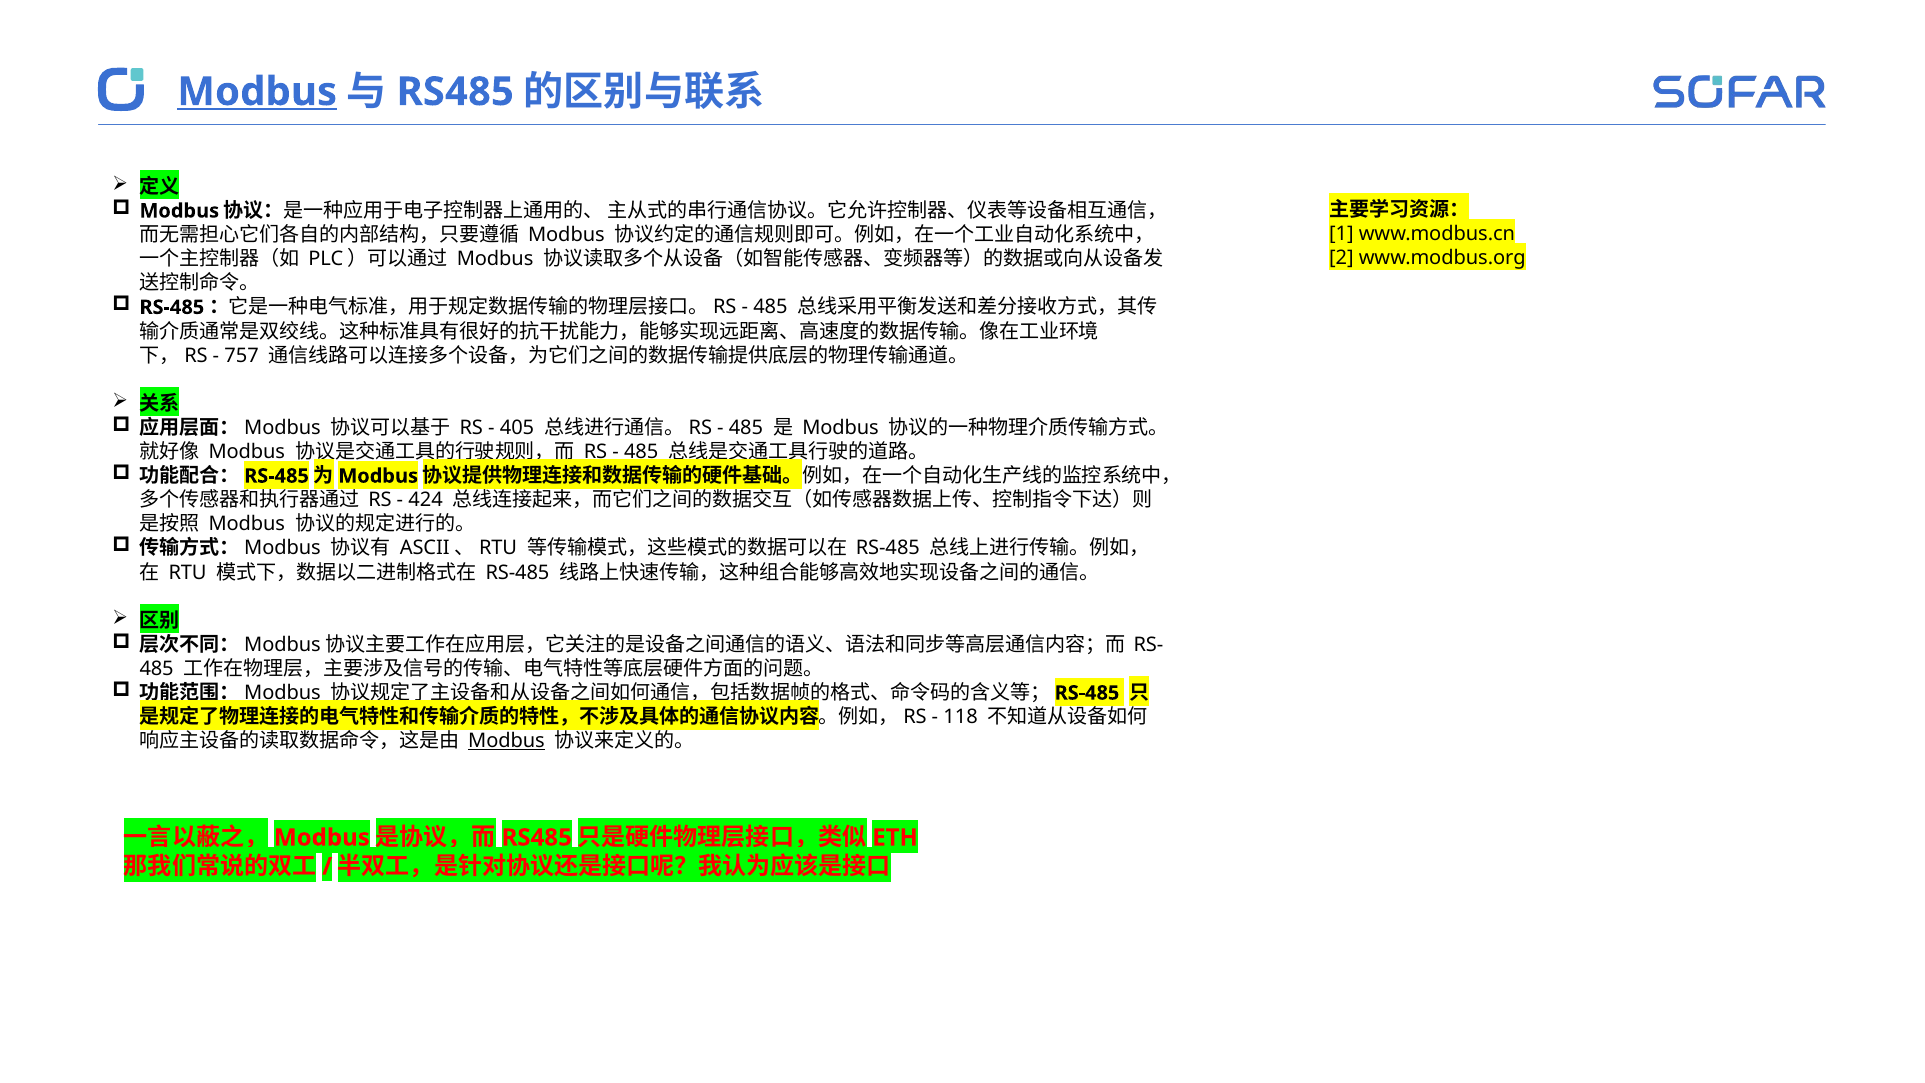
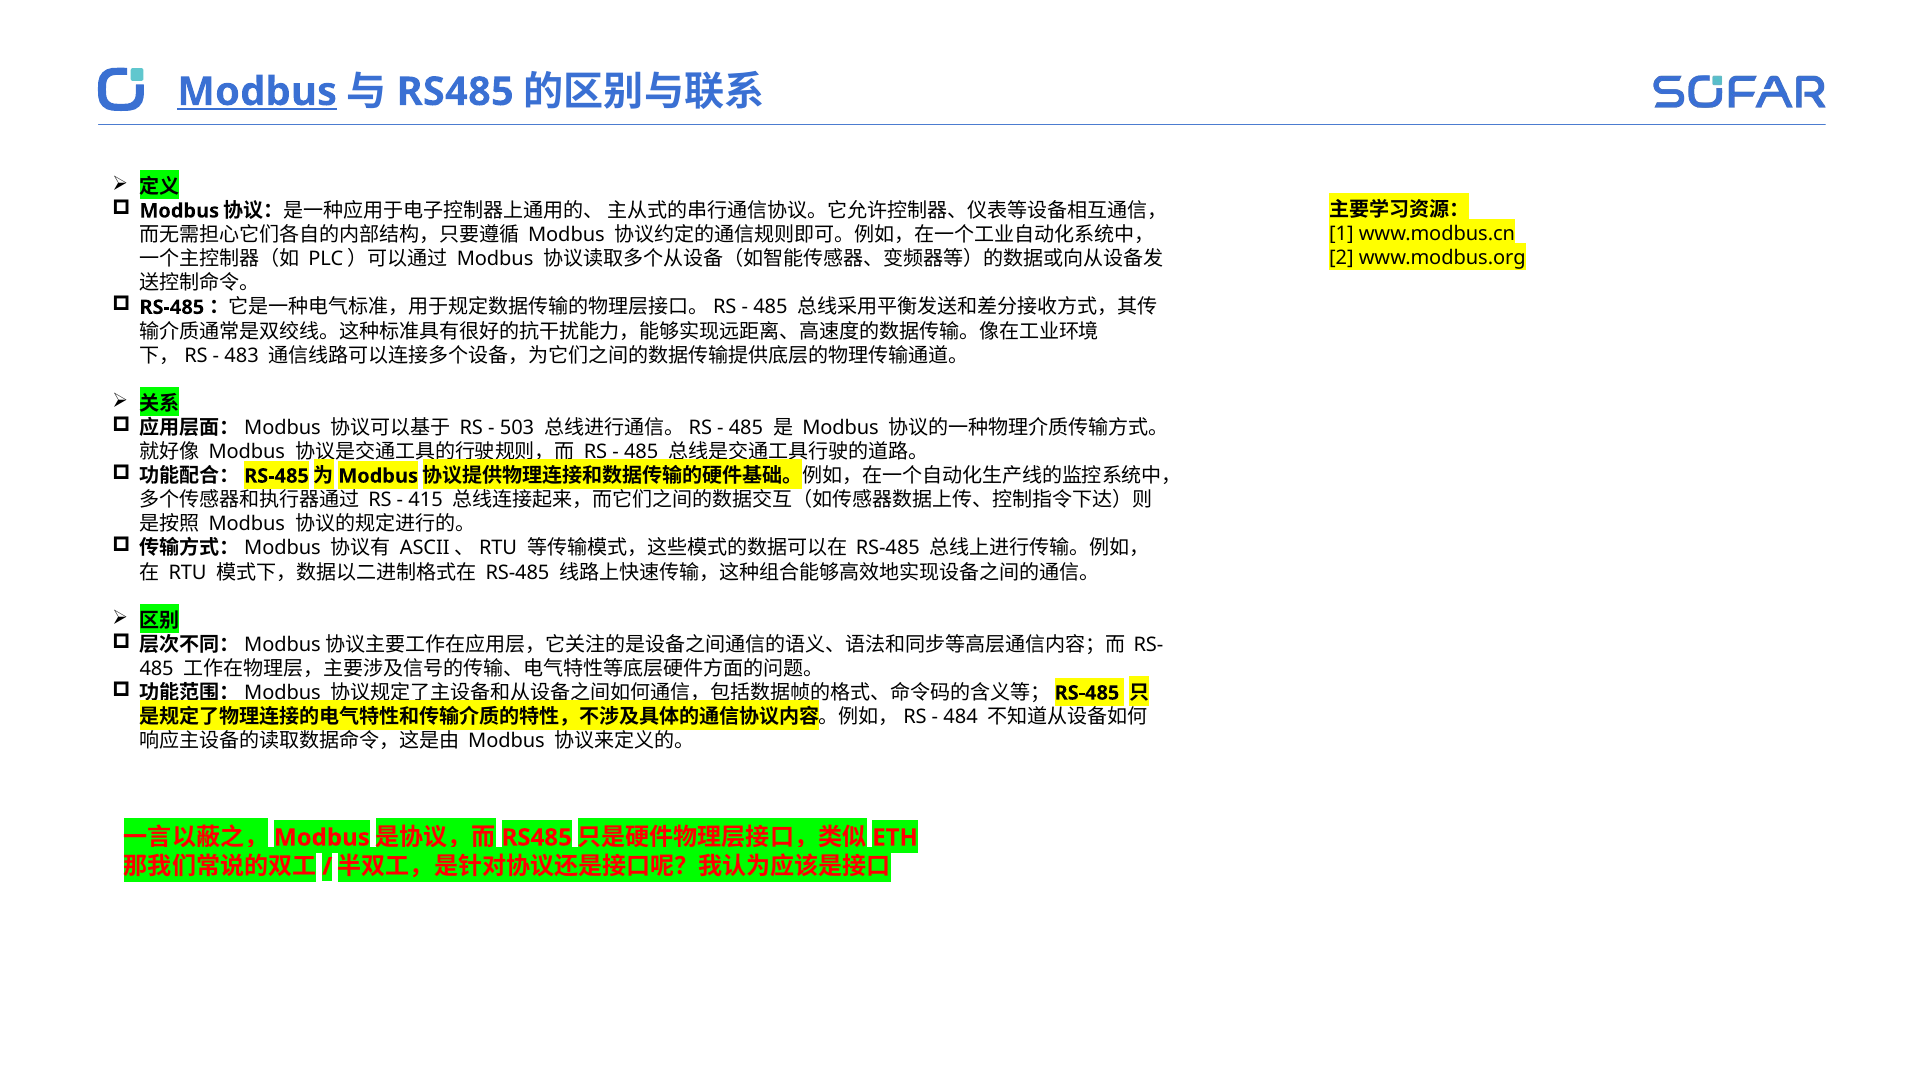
757: 757 -> 483 (242, 356)
405: 405 -> 503 (517, 428)
424: 424 -> 415 (426, 500)
118: 118 -> 484 (961, 717)
Modbus underline: present -> none (507, 741)
